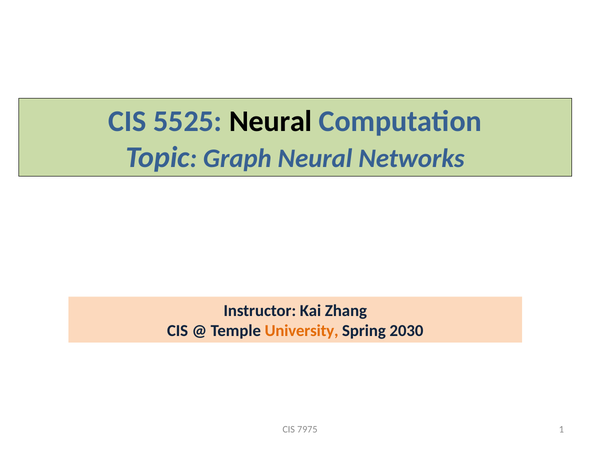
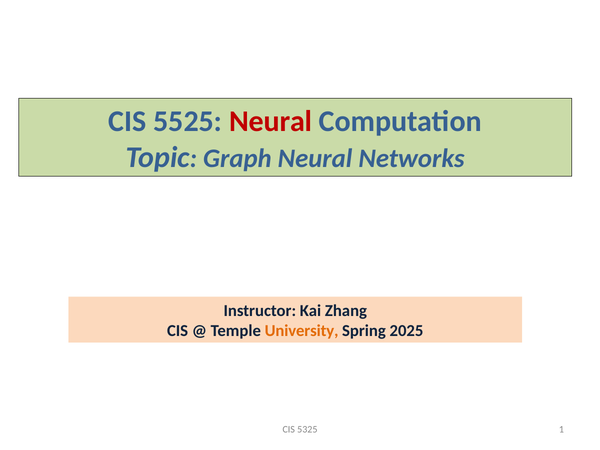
Neural colour: black -> red (271, 121)
2030: 2030 -> 2025 (406, 331)
7975: 7975 -> 5325 (307, 430)
